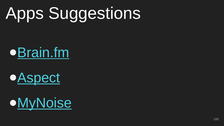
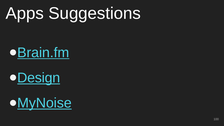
Aspect: Aspect -> Design (39, 78)
